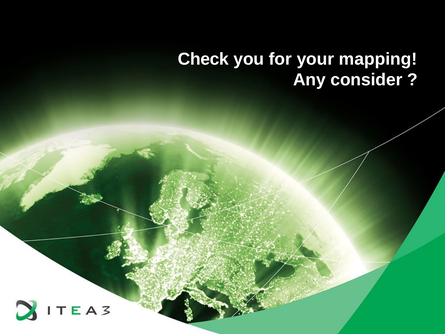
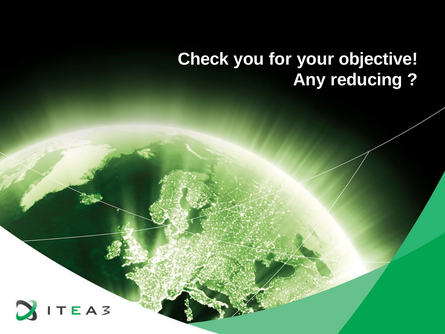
mapping: mapping -> objective (378, 59)
consider: consider -> reducing (366, 80)
